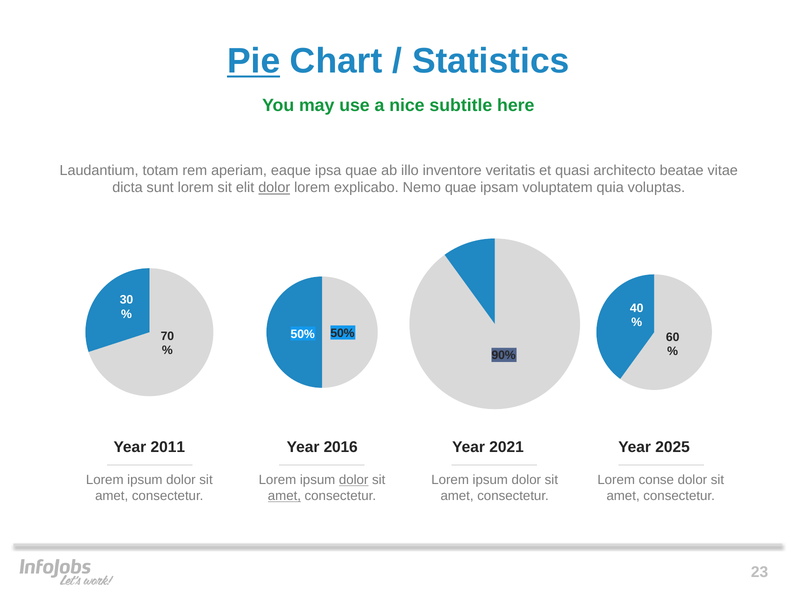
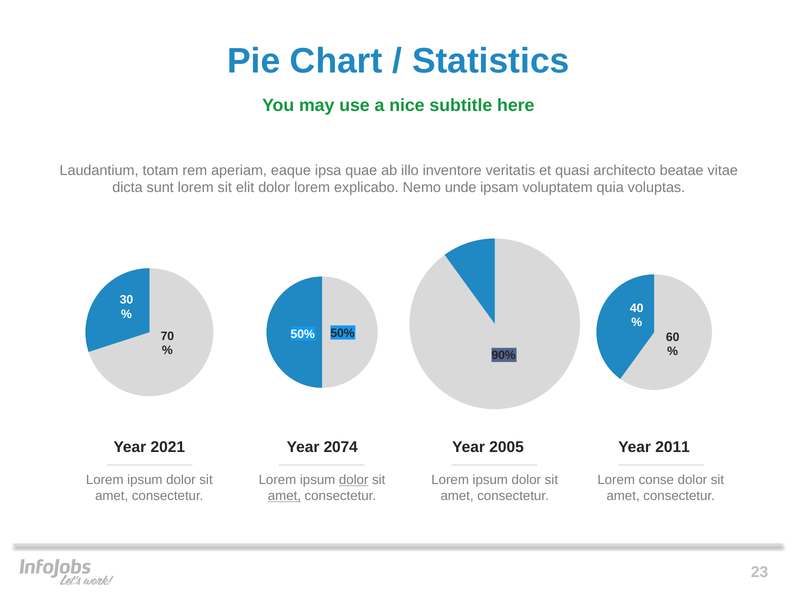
Pie underline: present -> none (254, 61)
dolor underline: present -> none (274, 188)
Nemo quae: quae -> unde (461, 188)
2011: 2011 -> 2021 (168, 447)
2016: 2016 -> 2074 (341, 447)
2021: 2021 -> 2005 (507, 447)
2025: 2025 -> 2011 (673, 447)
